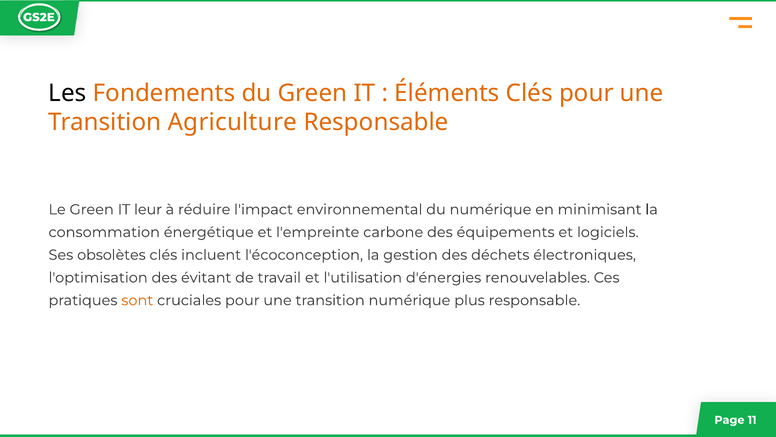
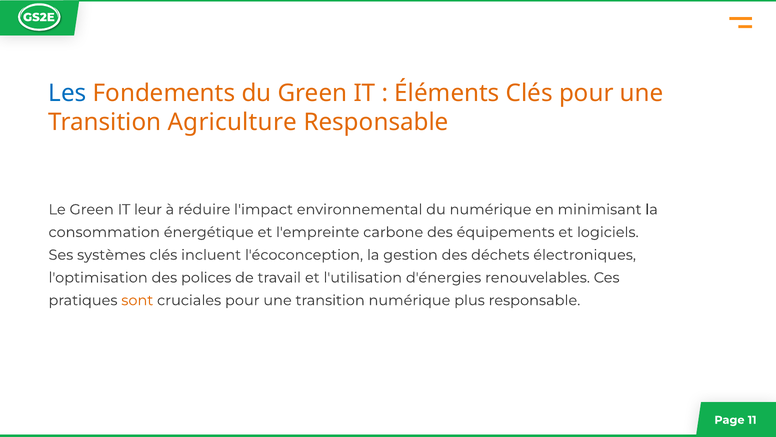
Les colour: black -> blue (67, 93)
obsolètes: obsolètes -> systèmes (111, 255)
évitant: évitant -> polices (206, 277)
